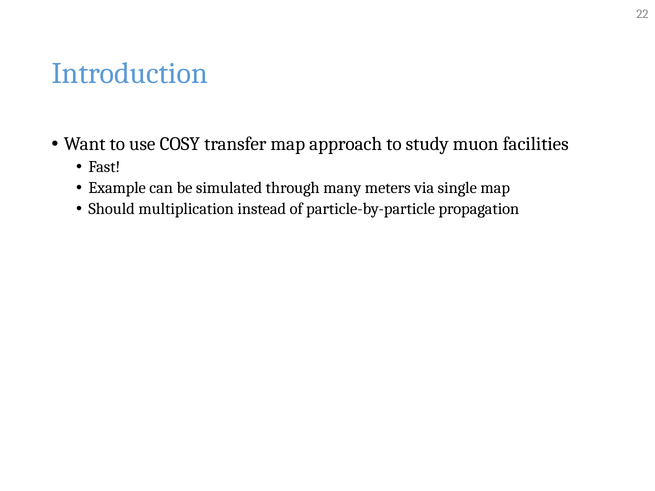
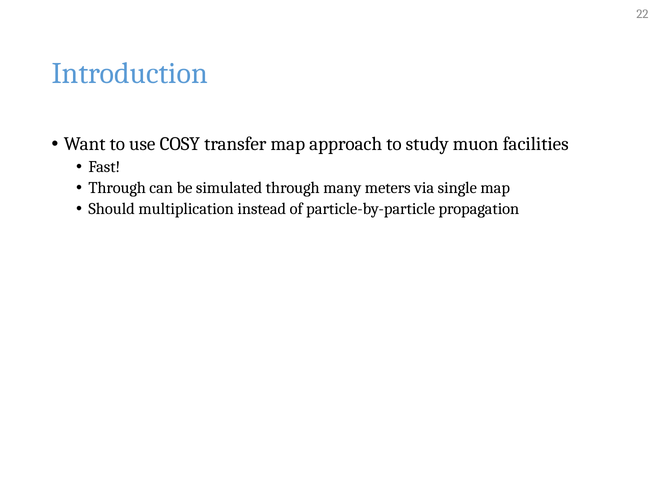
Example: Example -> Through (117, 188)
